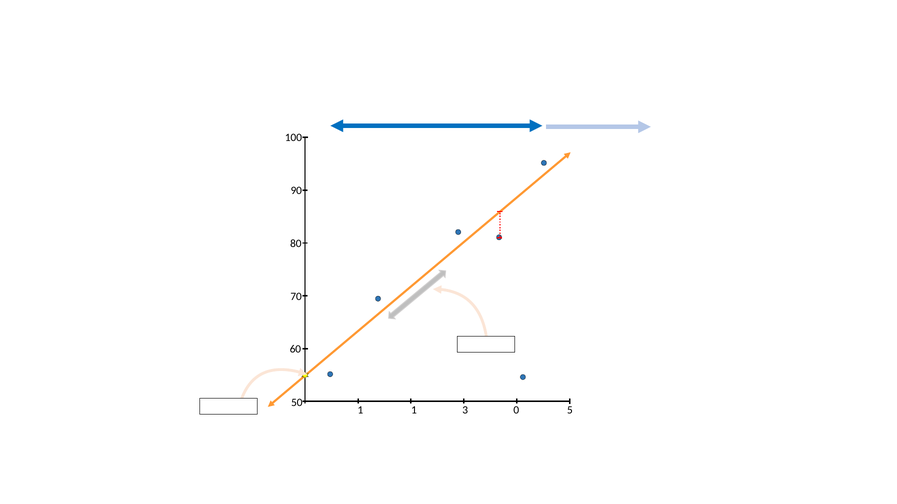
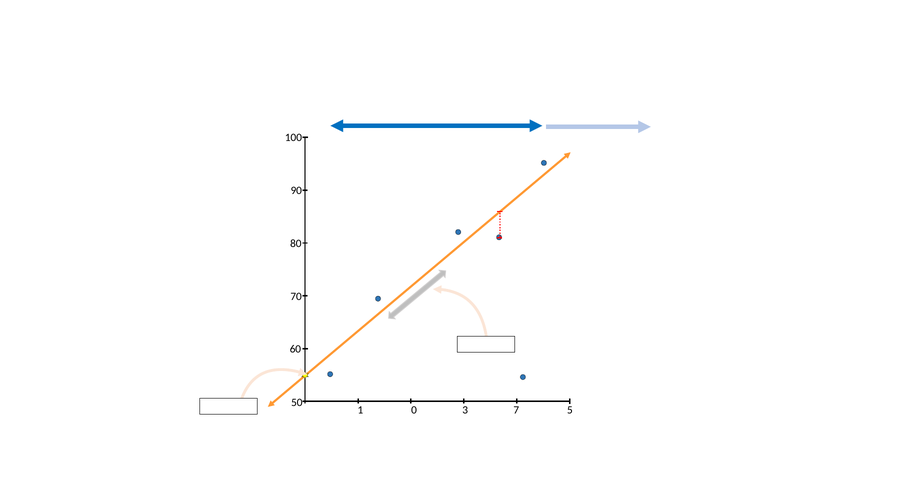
1 1: 1 -> 0 (414, 411)
0: 0 -> 7 (516, 411)
